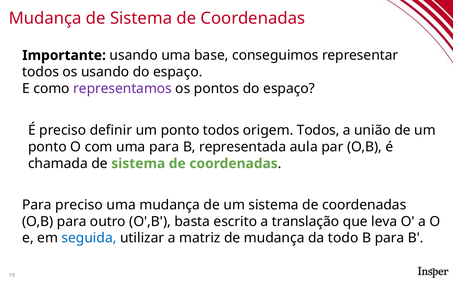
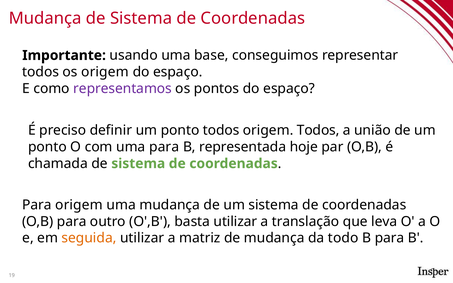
os usando: usando -> origem (105, 72)
aula: aula -> hoje (304, 147)
Para preciso: preciso -> origem (79, 205)
basta escrito: escrito -> utilizar (235, 222)
seguida colour: blue -> orange (89, 238)
